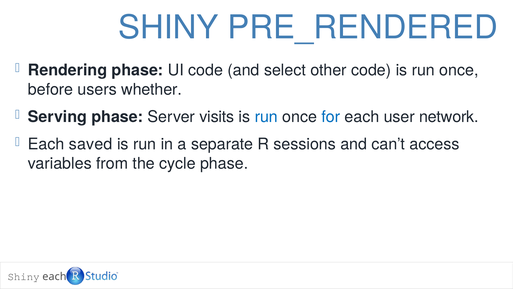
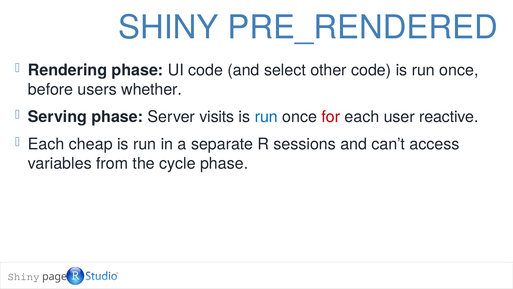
for colour: blue -> red (331, 117)
network: network -> reactive (449, 117)
saved: saved -> cheap (91, 144)
Shiny each: each -> page (55, 276)
